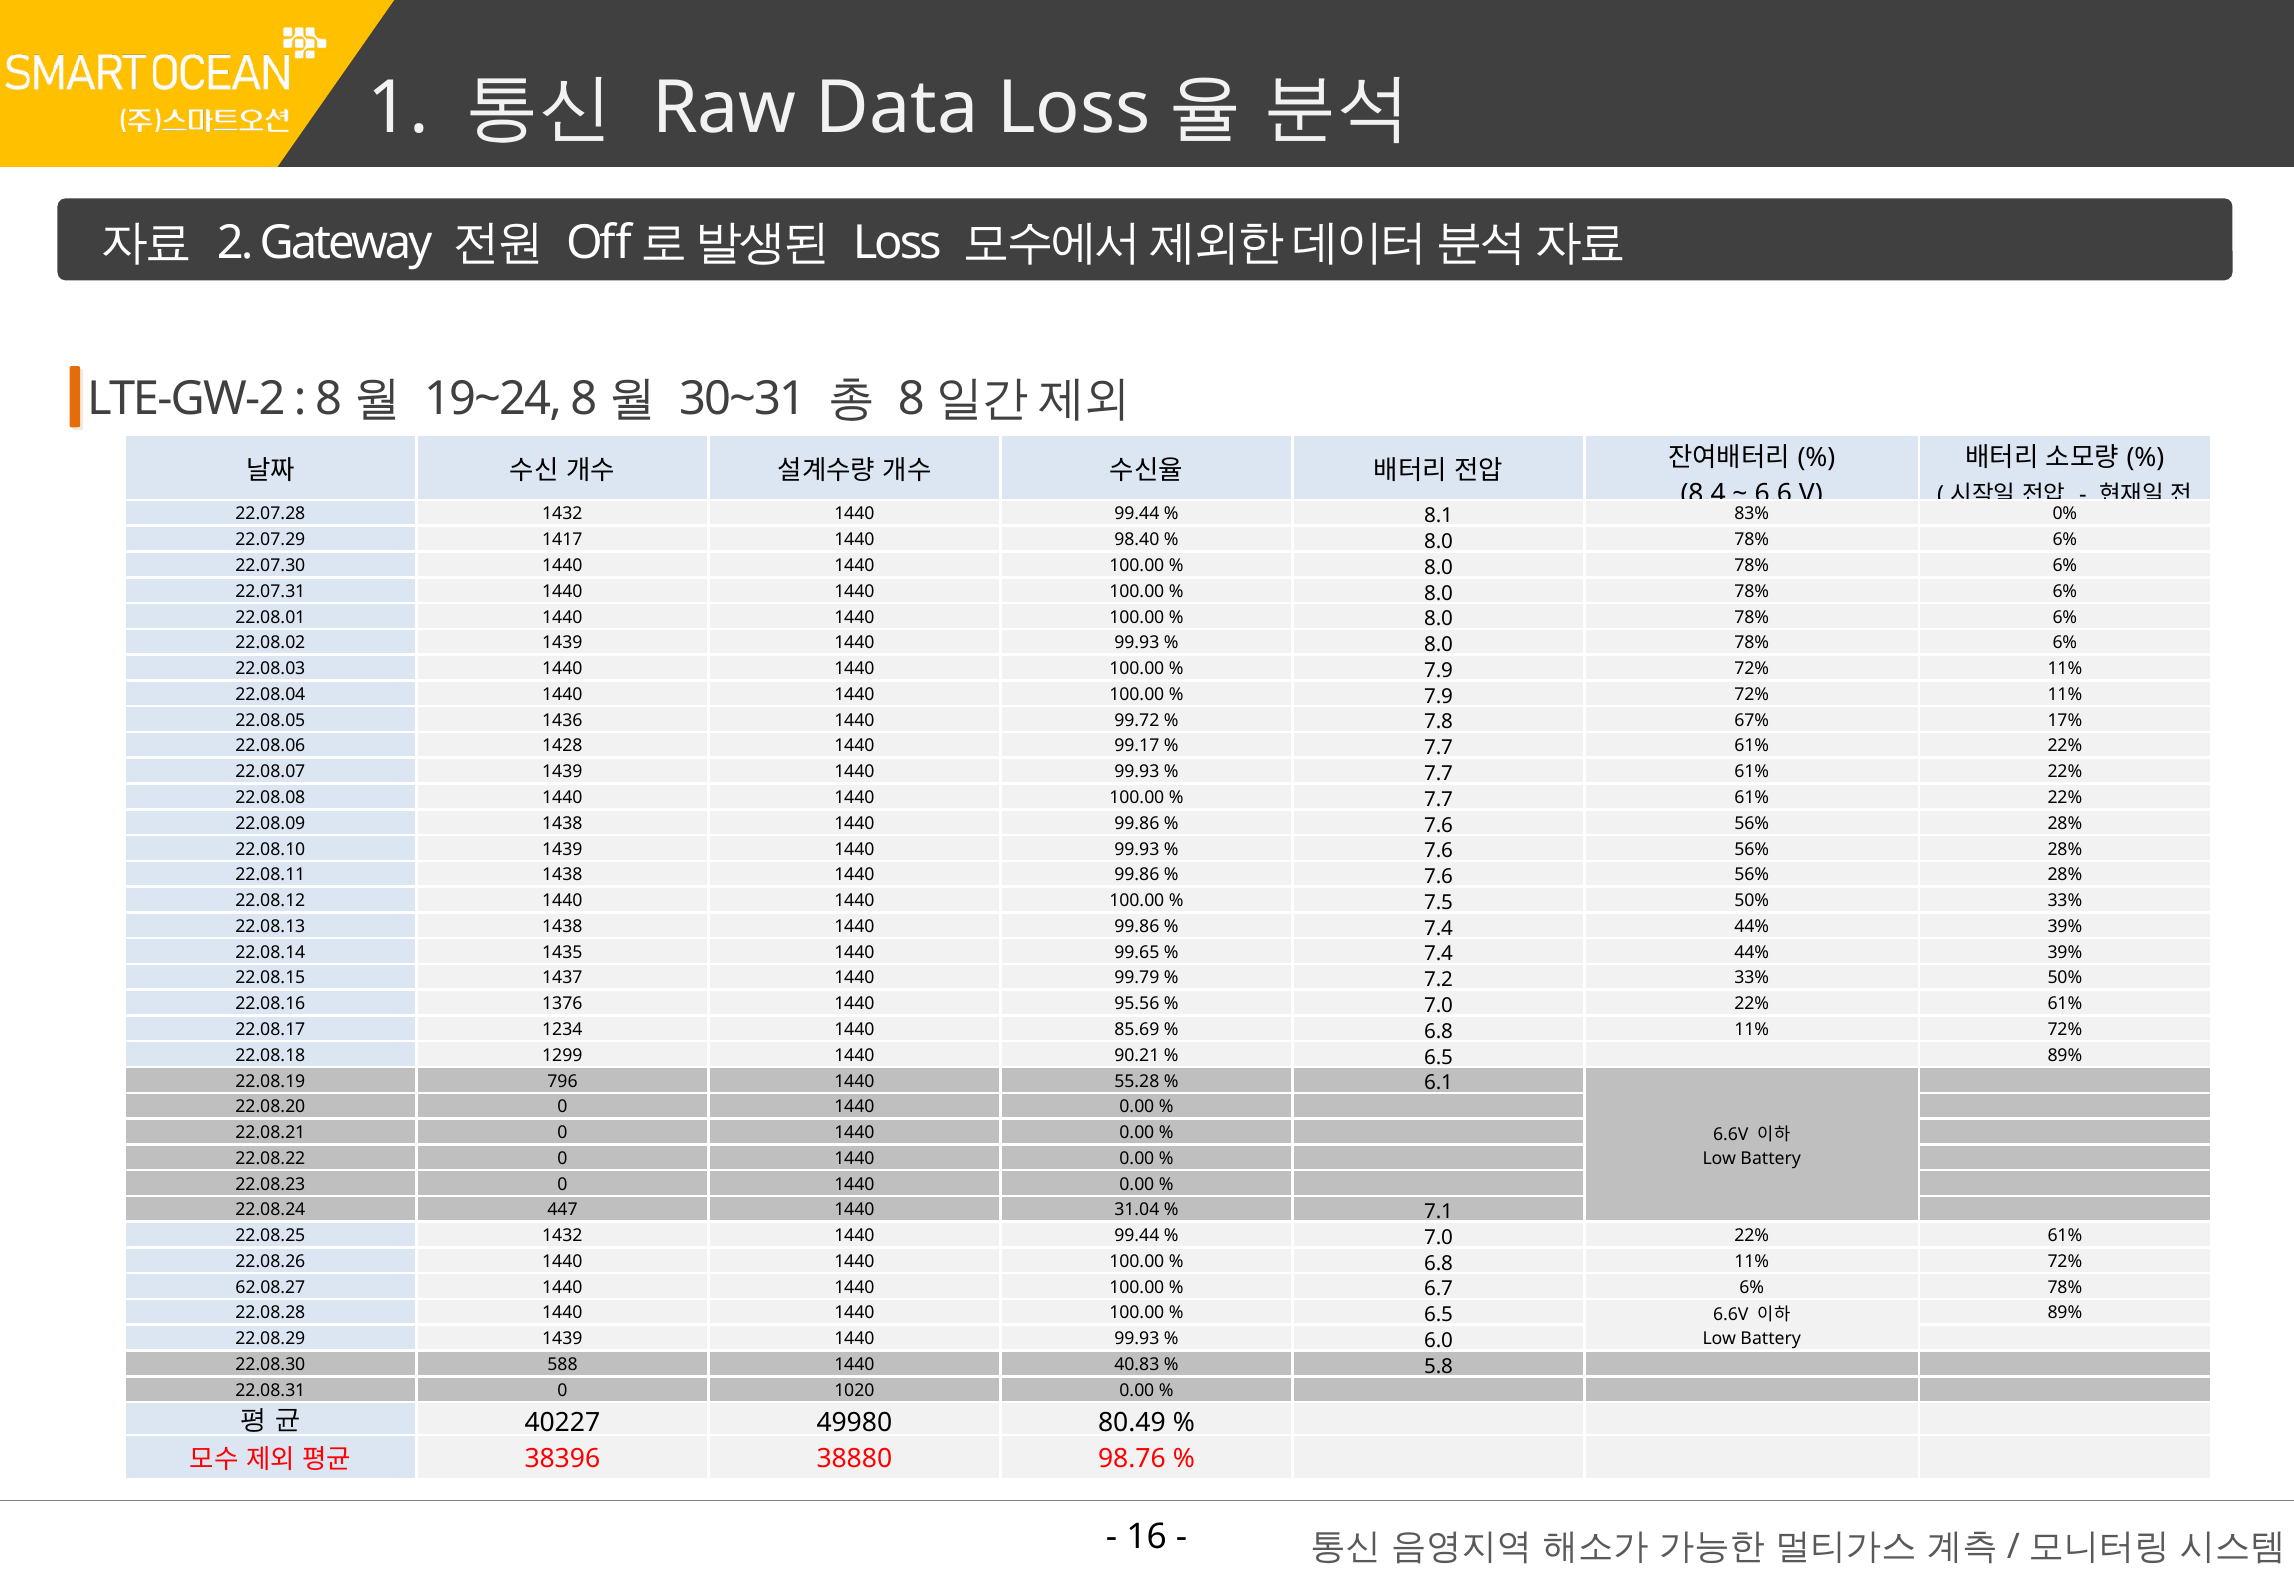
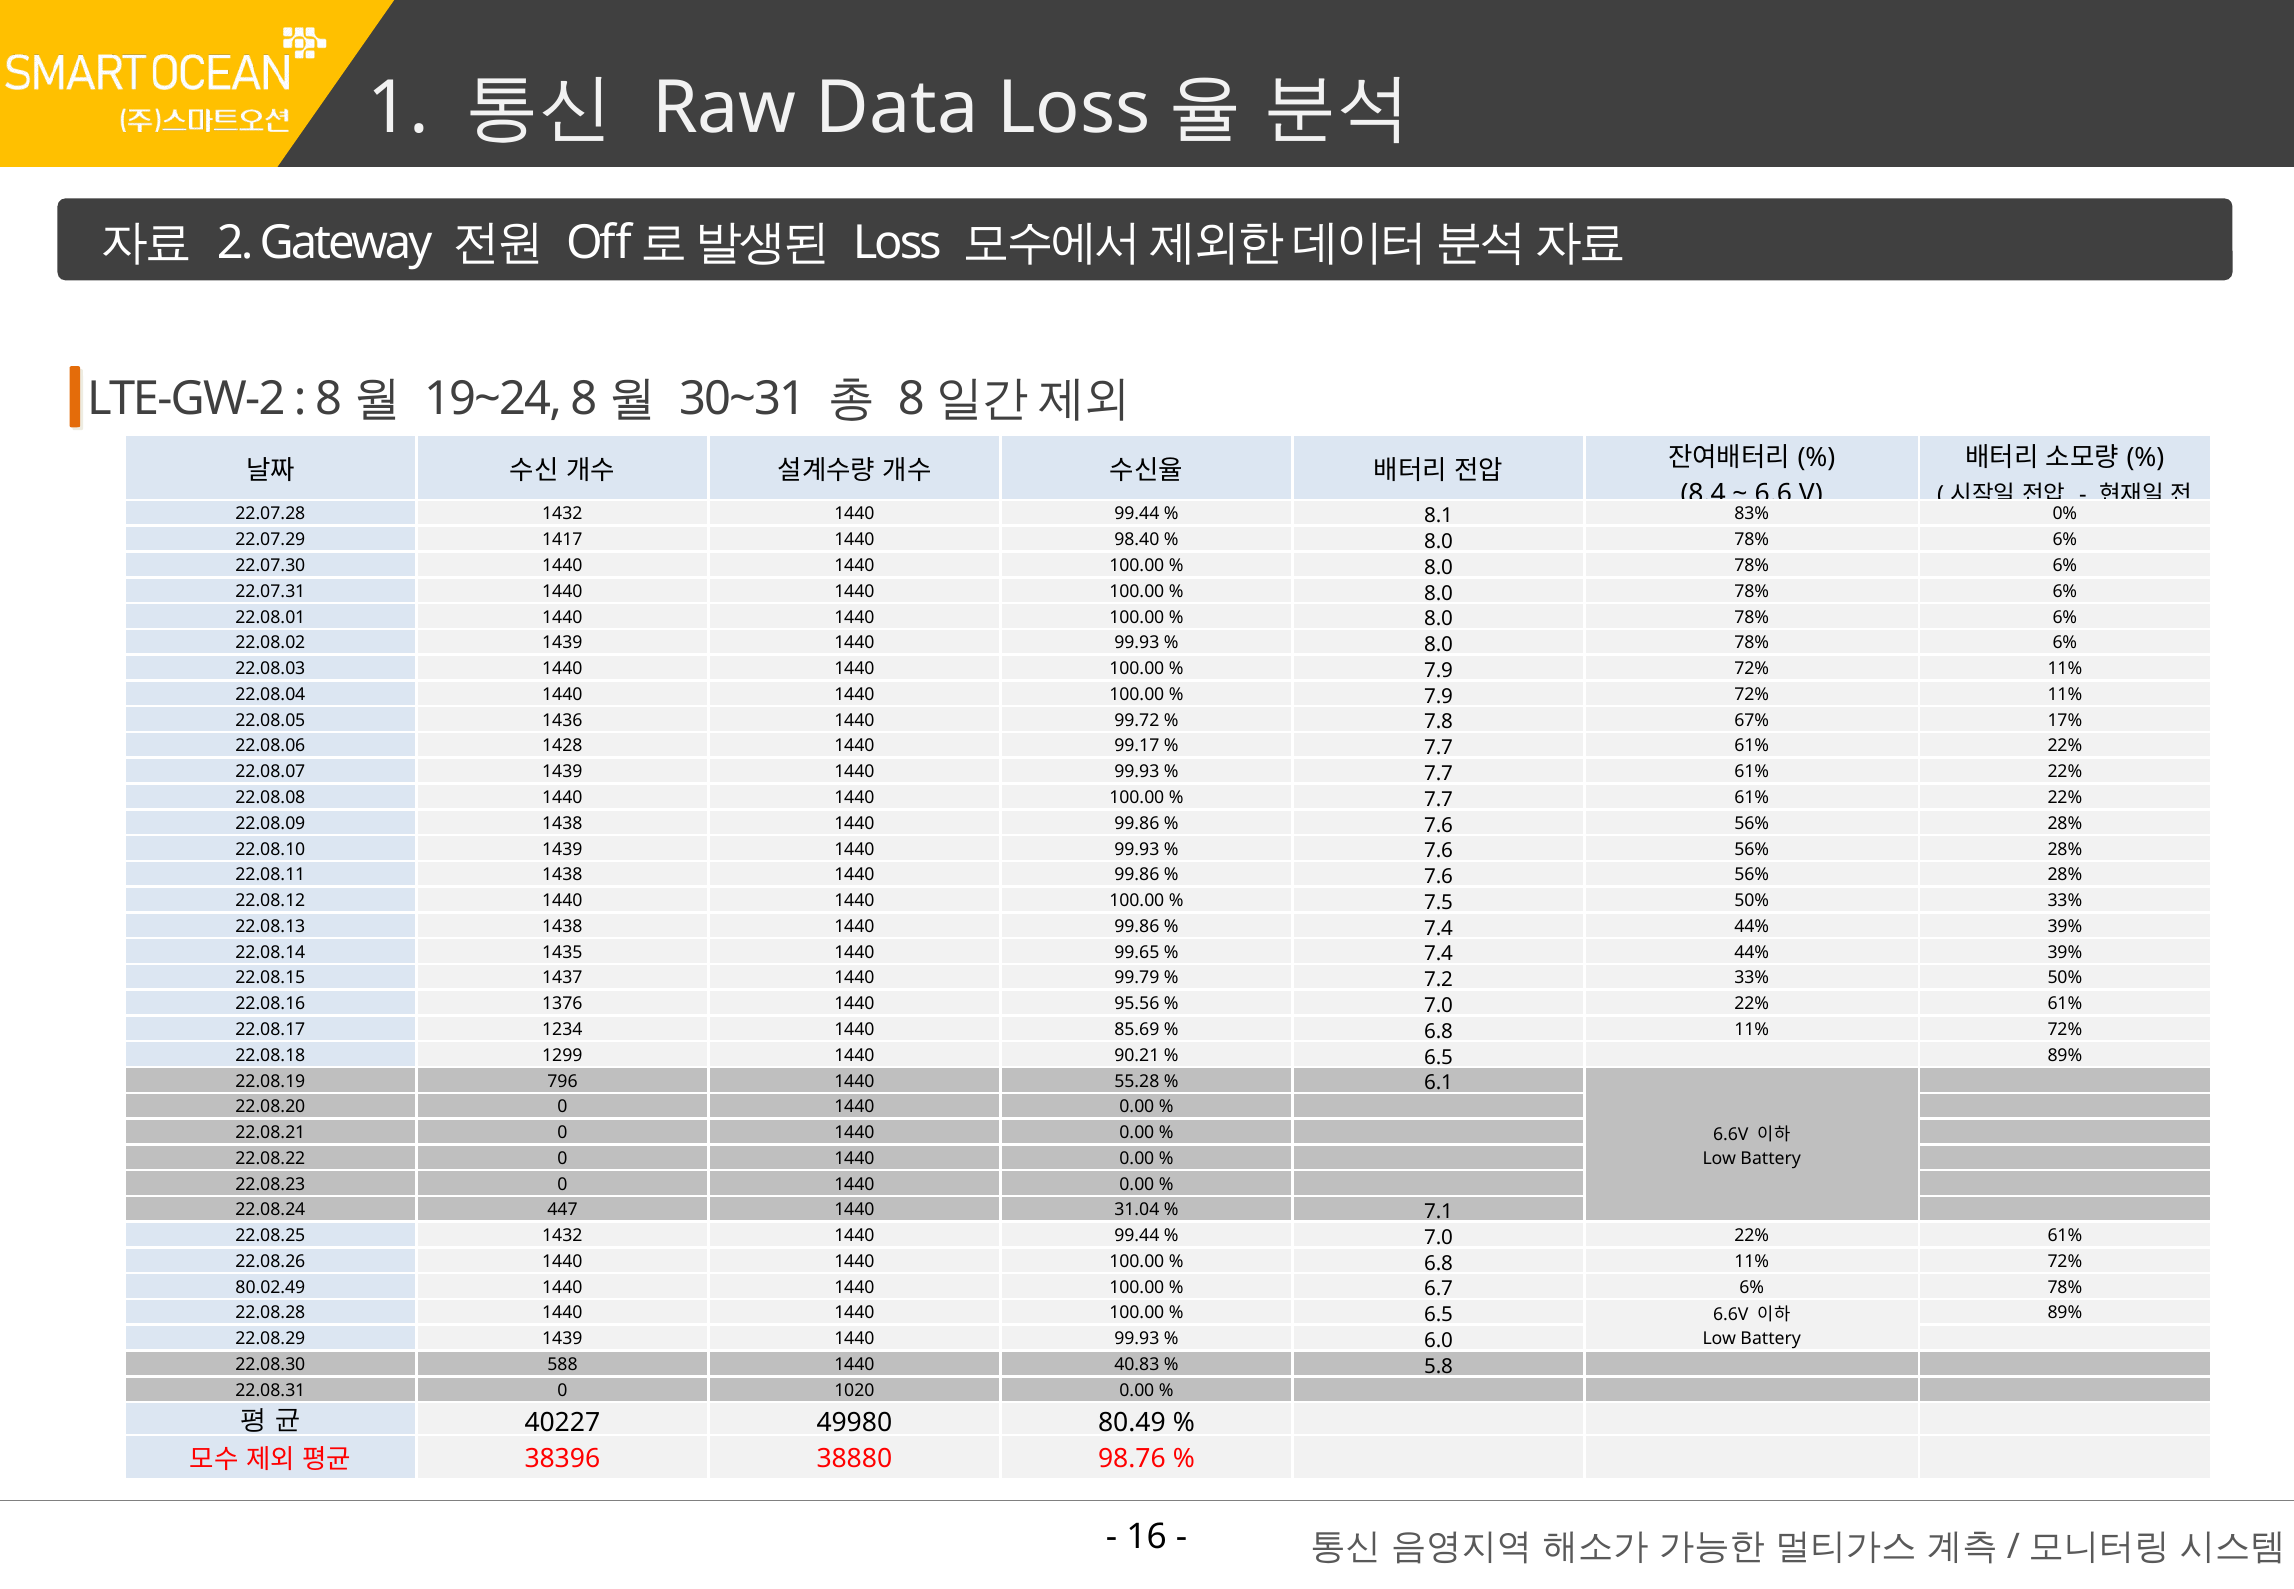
62.08.27: 62.08.27 -> 80.02.49 (270, 1287)
